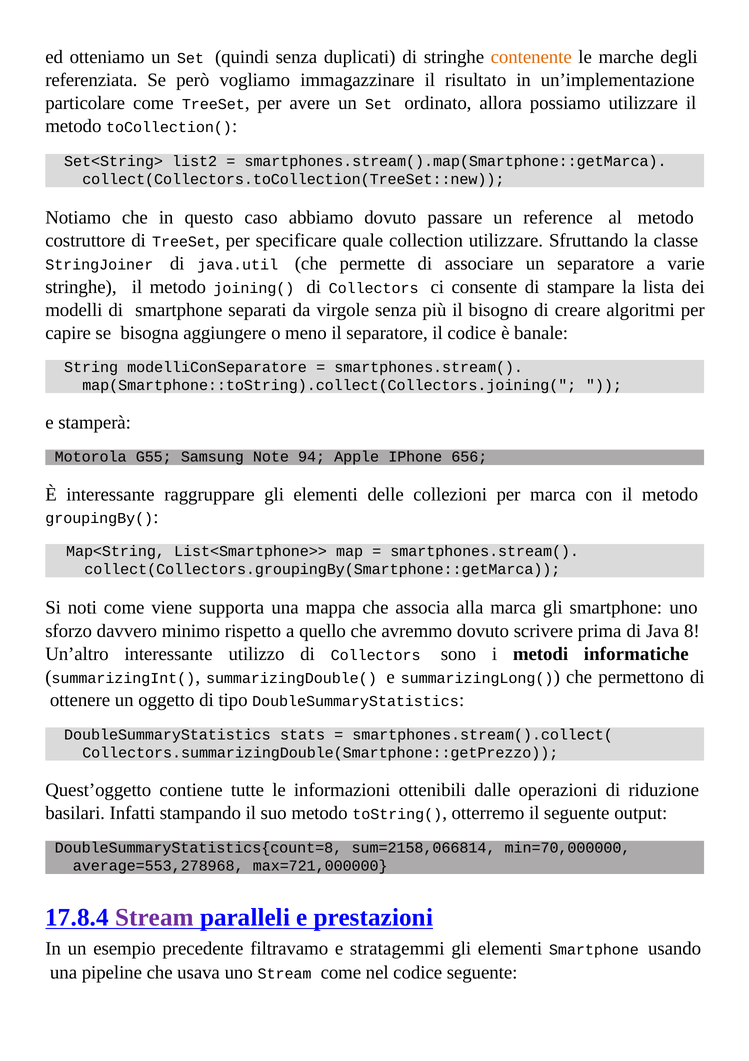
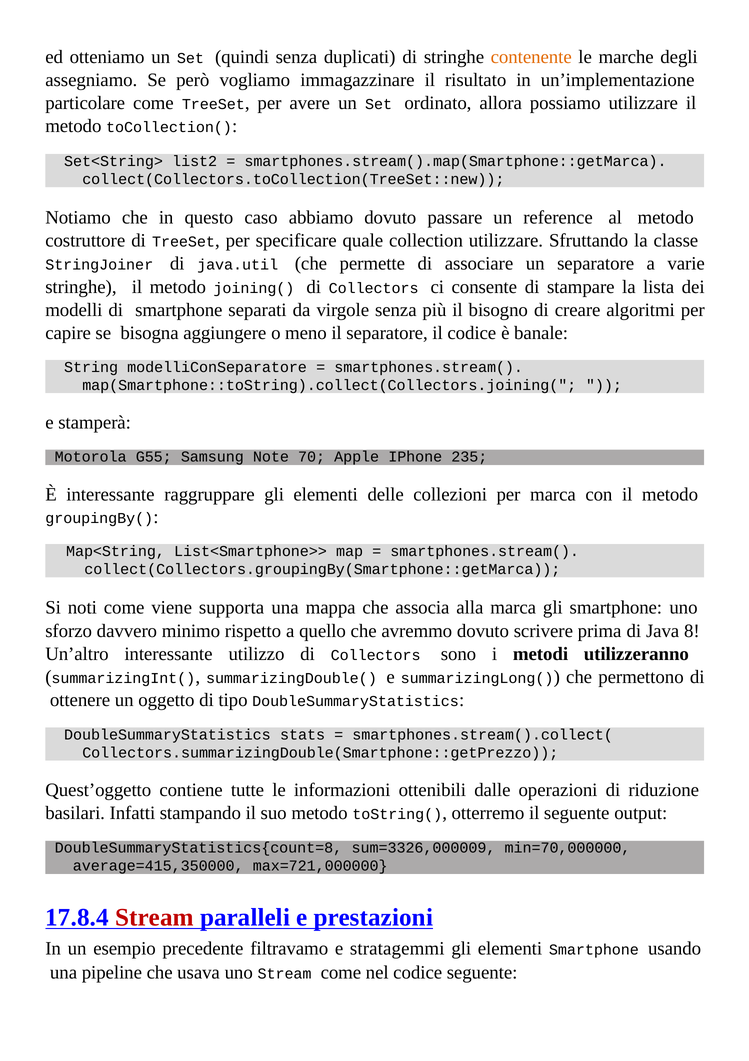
referenziata: referenziata -> assegniamo (91, 80)
94: 94 -> 70 (312, 457)
656: 656 -> 235 (469, 457)
informatiche: informatiche -> utilizzeranno (636, 653)
sum=2158,066814: sum=2158,066814 -> sum=3326,000009 (424, 847)
average=553,278968: average=553,278968 -> average=415,350000 (158, 865)
Stream colour: purple -> red (154, 917)
